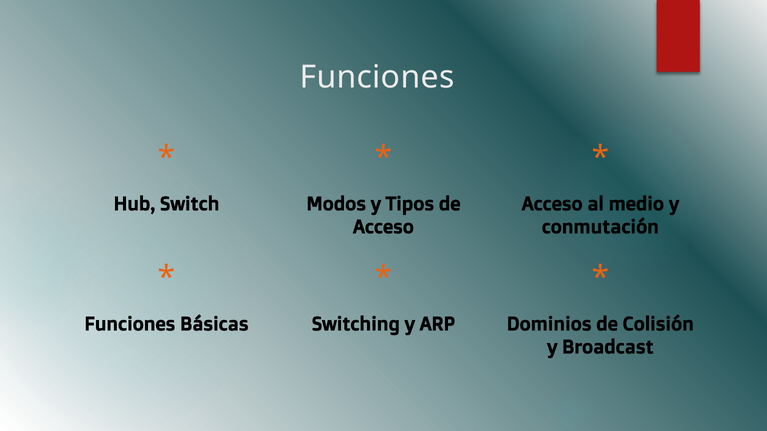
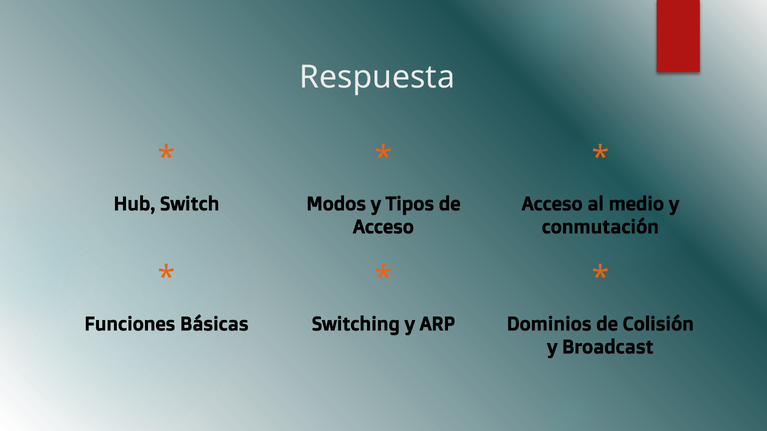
Funciones: Funciones -> Respuesta (377, 77)
